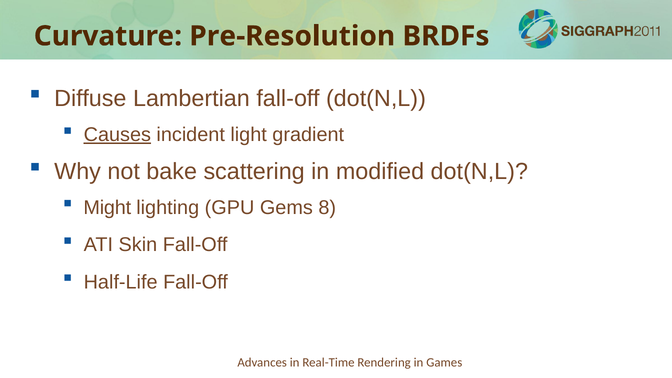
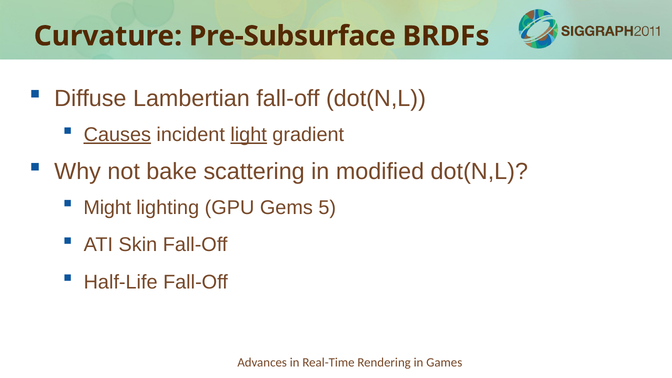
Pre-Resolution: Pre-Resolution -> Pre-Subsurface (292, 36)
light underline: none -> present (249, 135)
8: 8 -> 5 (327, 208)
